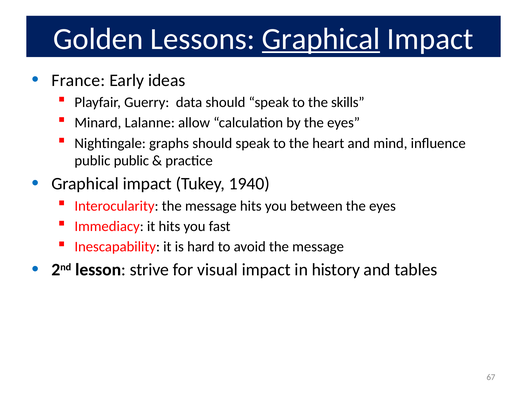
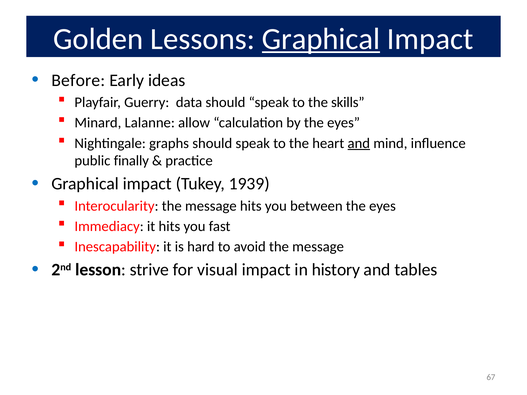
France: France -> Before (78, 80)
and underline: none -> present (359, 143)
public public: public -> finally (131, 161)
1940: 1940 -> 1939 (249, 184)
